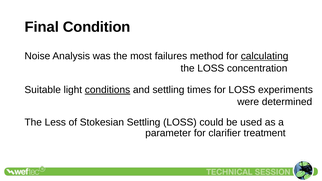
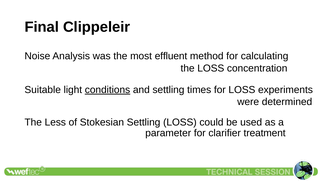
Condition: Condition -> Clippeleir (97, 27)
failures: failures -> effluent (171, 56)
calculating underline: present -> none (265, 56)
